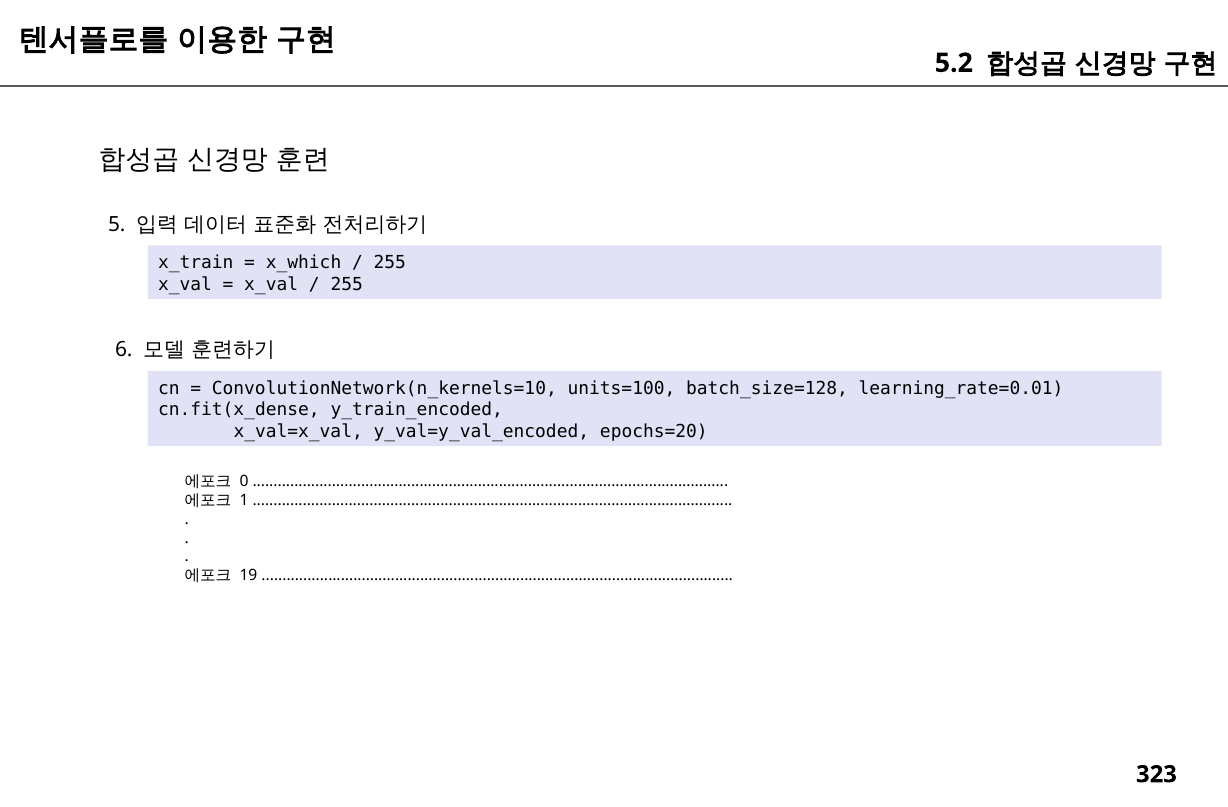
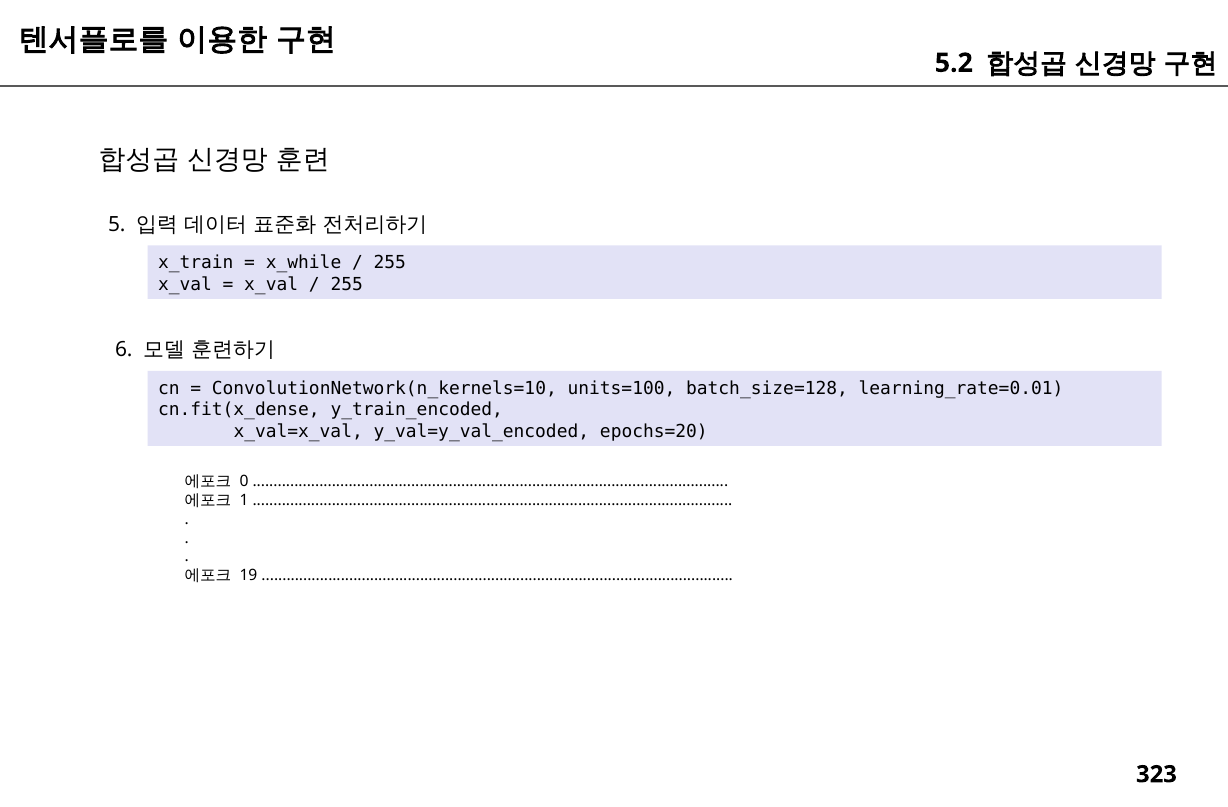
x_which: x_which -> x_while (304, 263)
